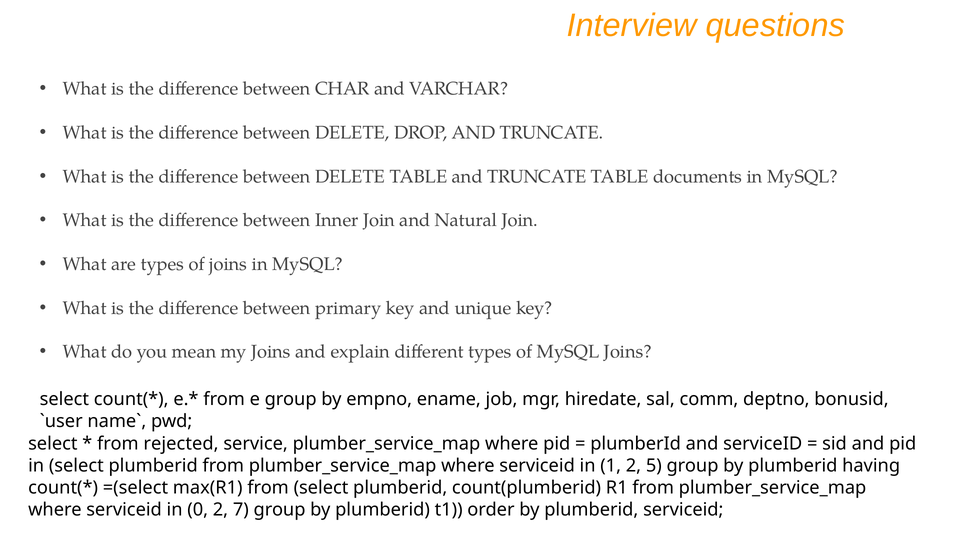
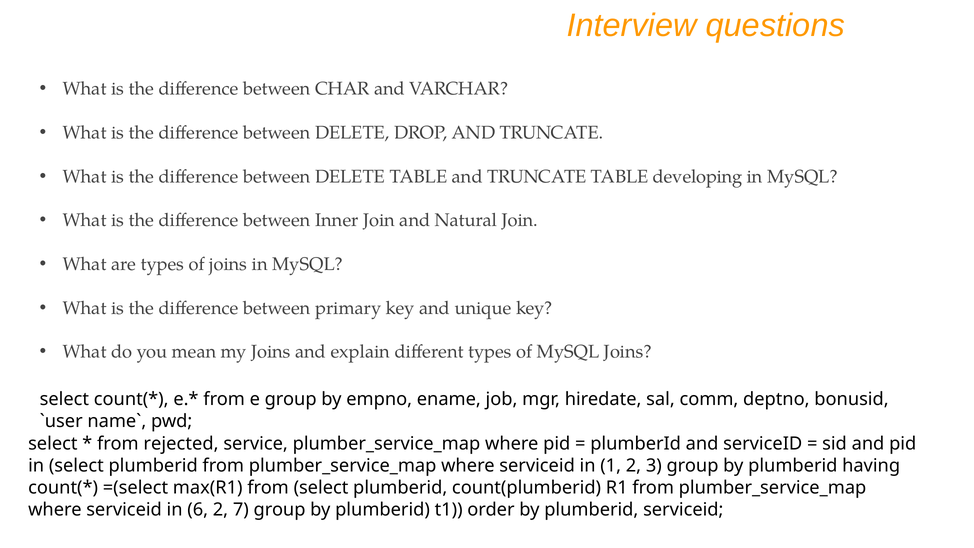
documents: documents -> developing (698, 177)
5: 5 -> 3 (654, 466)
0: 0 -> 6 (198, 510)
